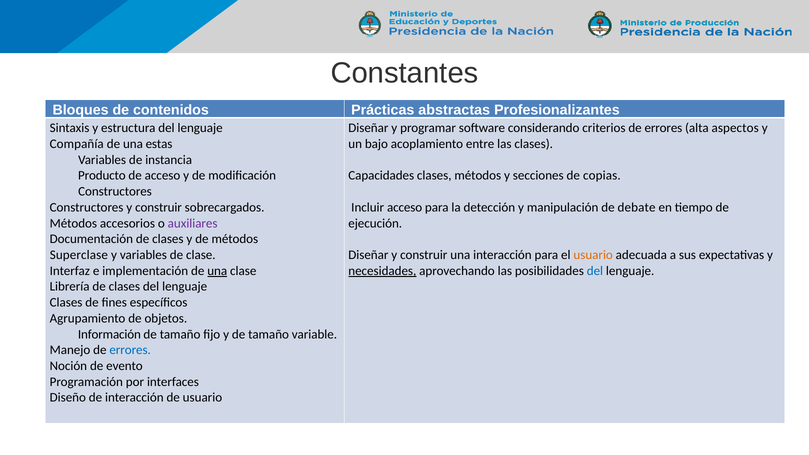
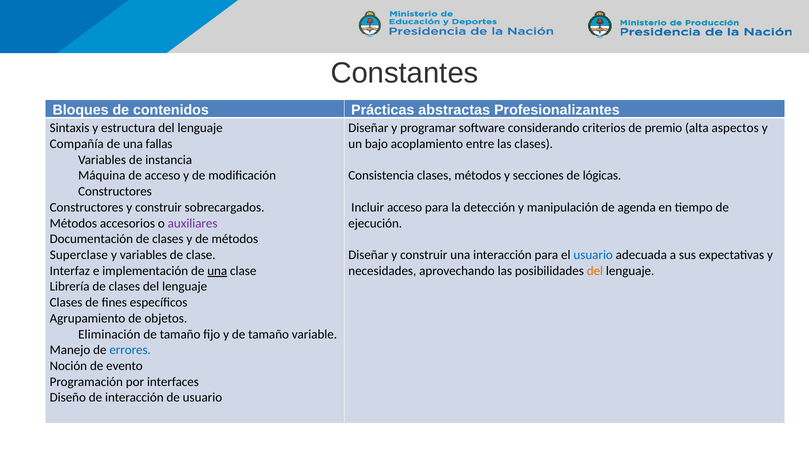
criterios de errores: errores -> premio (663, 128)
estas: estas -> fallas (159, 144)
Producto: Producto -> Máquina (102, 176)
Capacidades: Capacidades -> Consistencia (381, 176)
copias: copias -> lógicas (602, 176)
debate: debate -> agenda (637, 207)
usuario colour: orange -> blue (593, 255)
necesidades underline: present -> none (382, 271)
del colour: blue -> orange (595, 271)
Información: Información -> Eliminación (109, 334)
